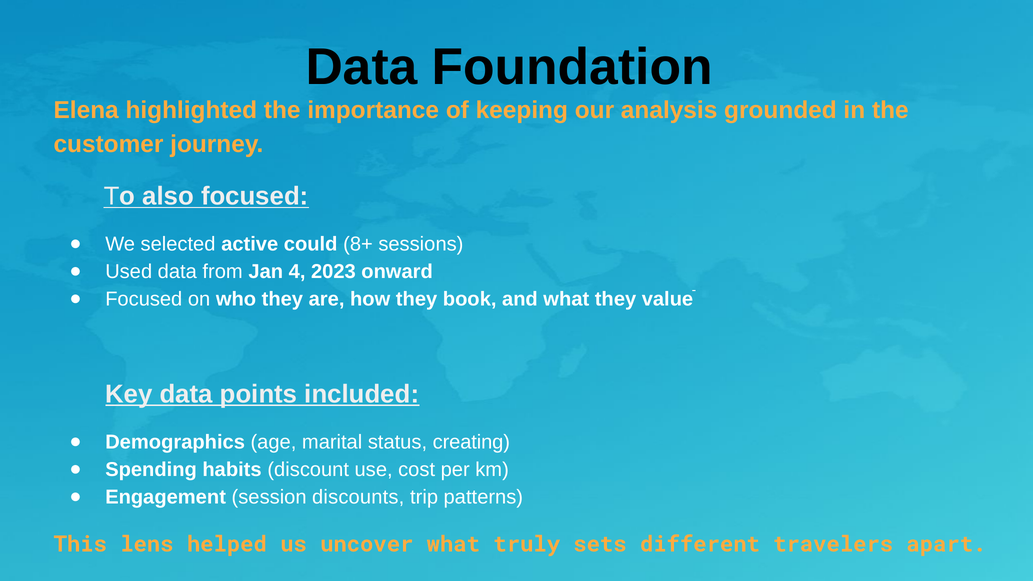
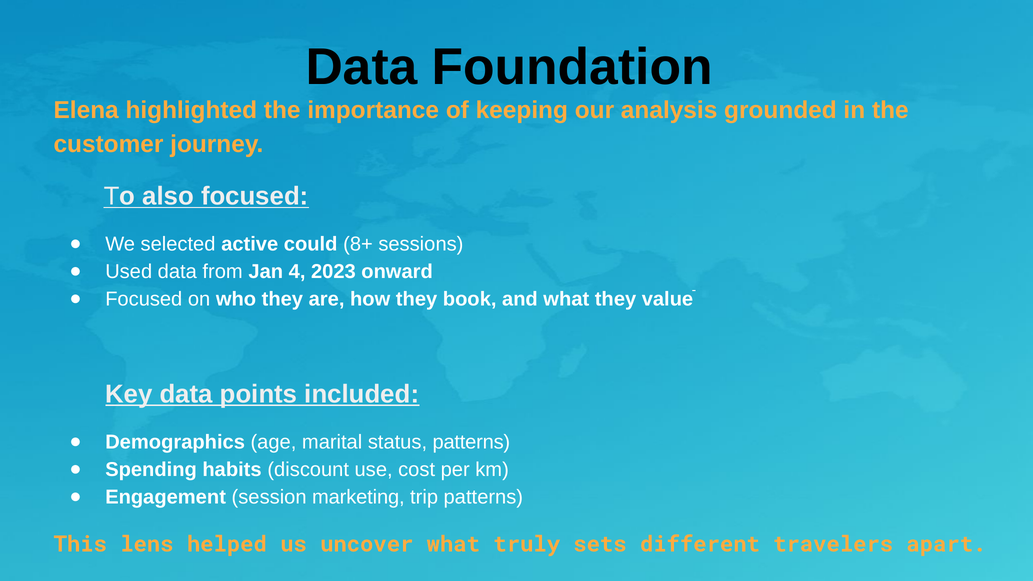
status creating: creating -> patterns (471, 442)
discounts: discounts -> marketing (358, 497)
